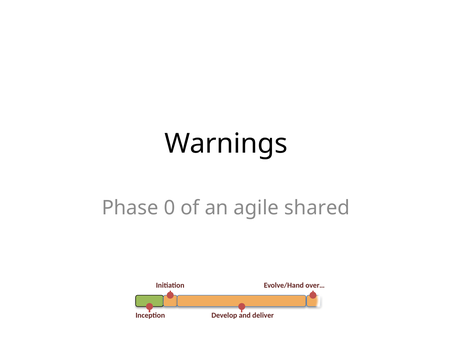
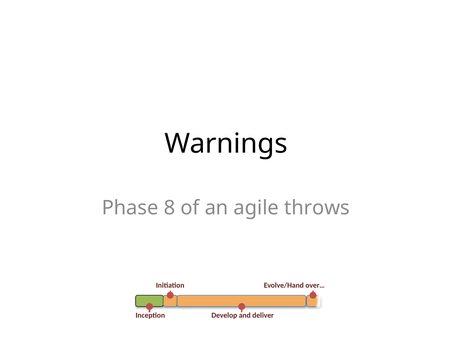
0: 0 -> 8 (169, 208)
shared: shared -> throws (317, 208)
